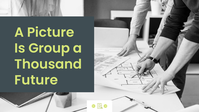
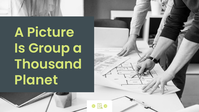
Future: Future -> Planet (36, 80)
